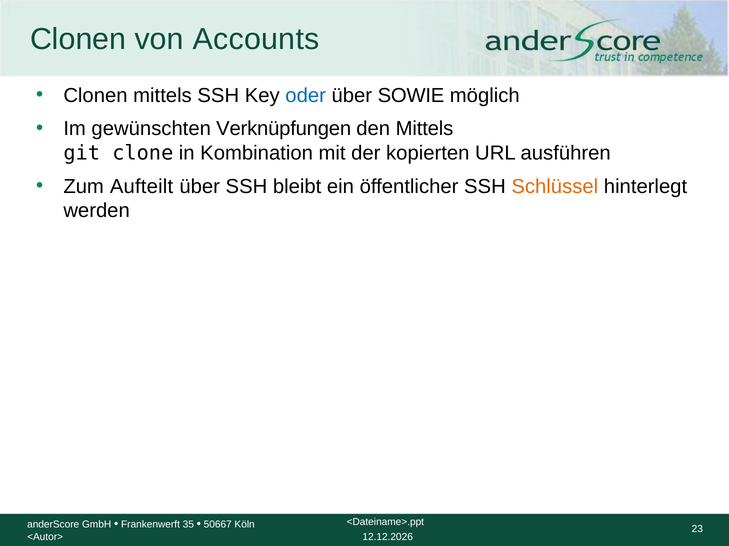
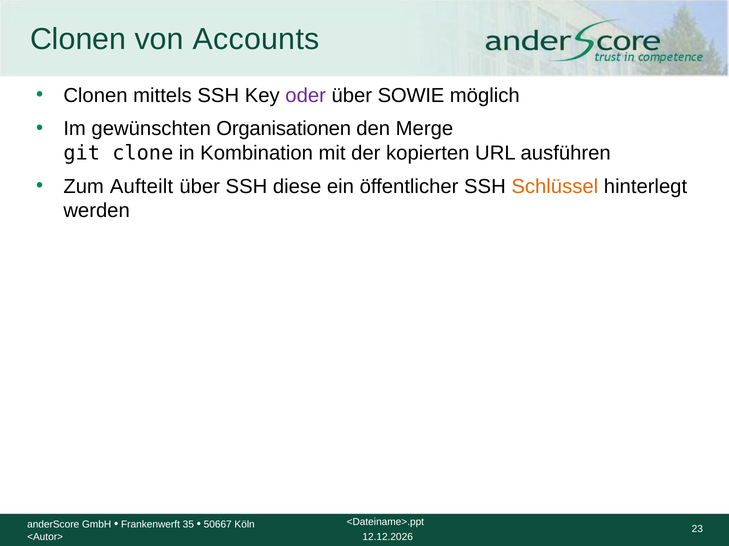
oder colour: blue -> purple (306, 95)
Verknüpfungen: Verknüpfungen -> Organisationen (284, 129)
den Mittels: Mittels -> Merge (424, 129)
bleibt: bleibt -> diese (297, 187)
